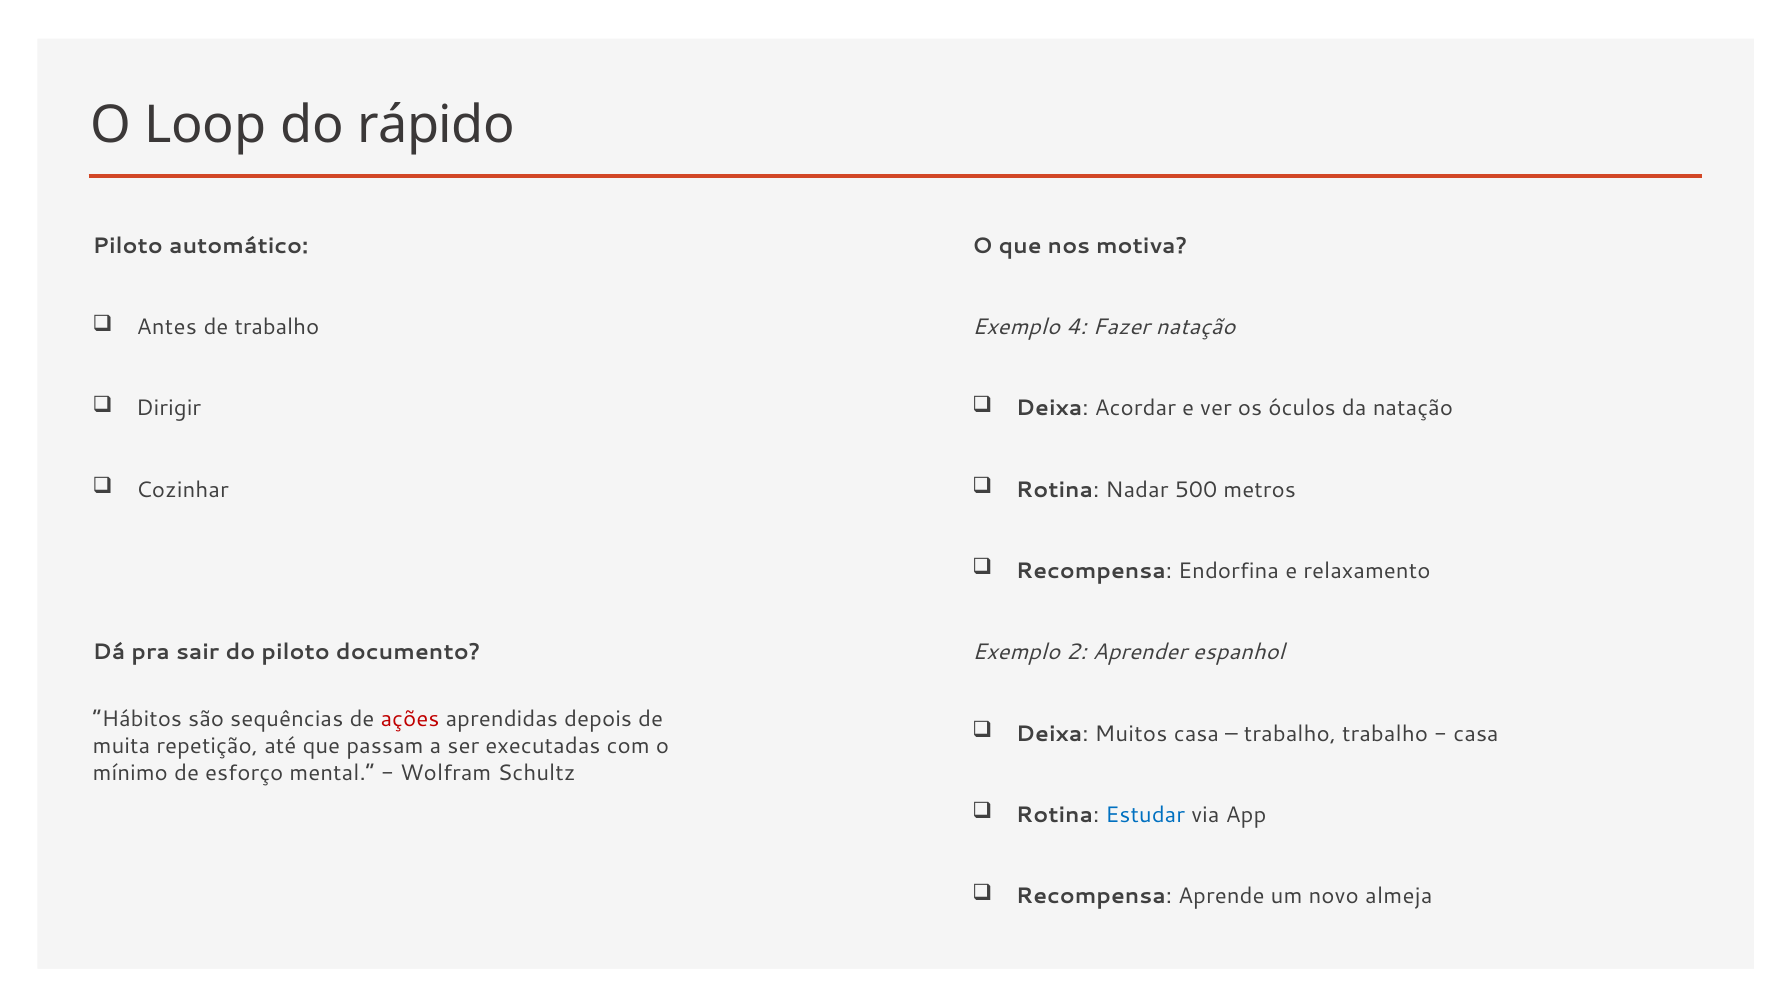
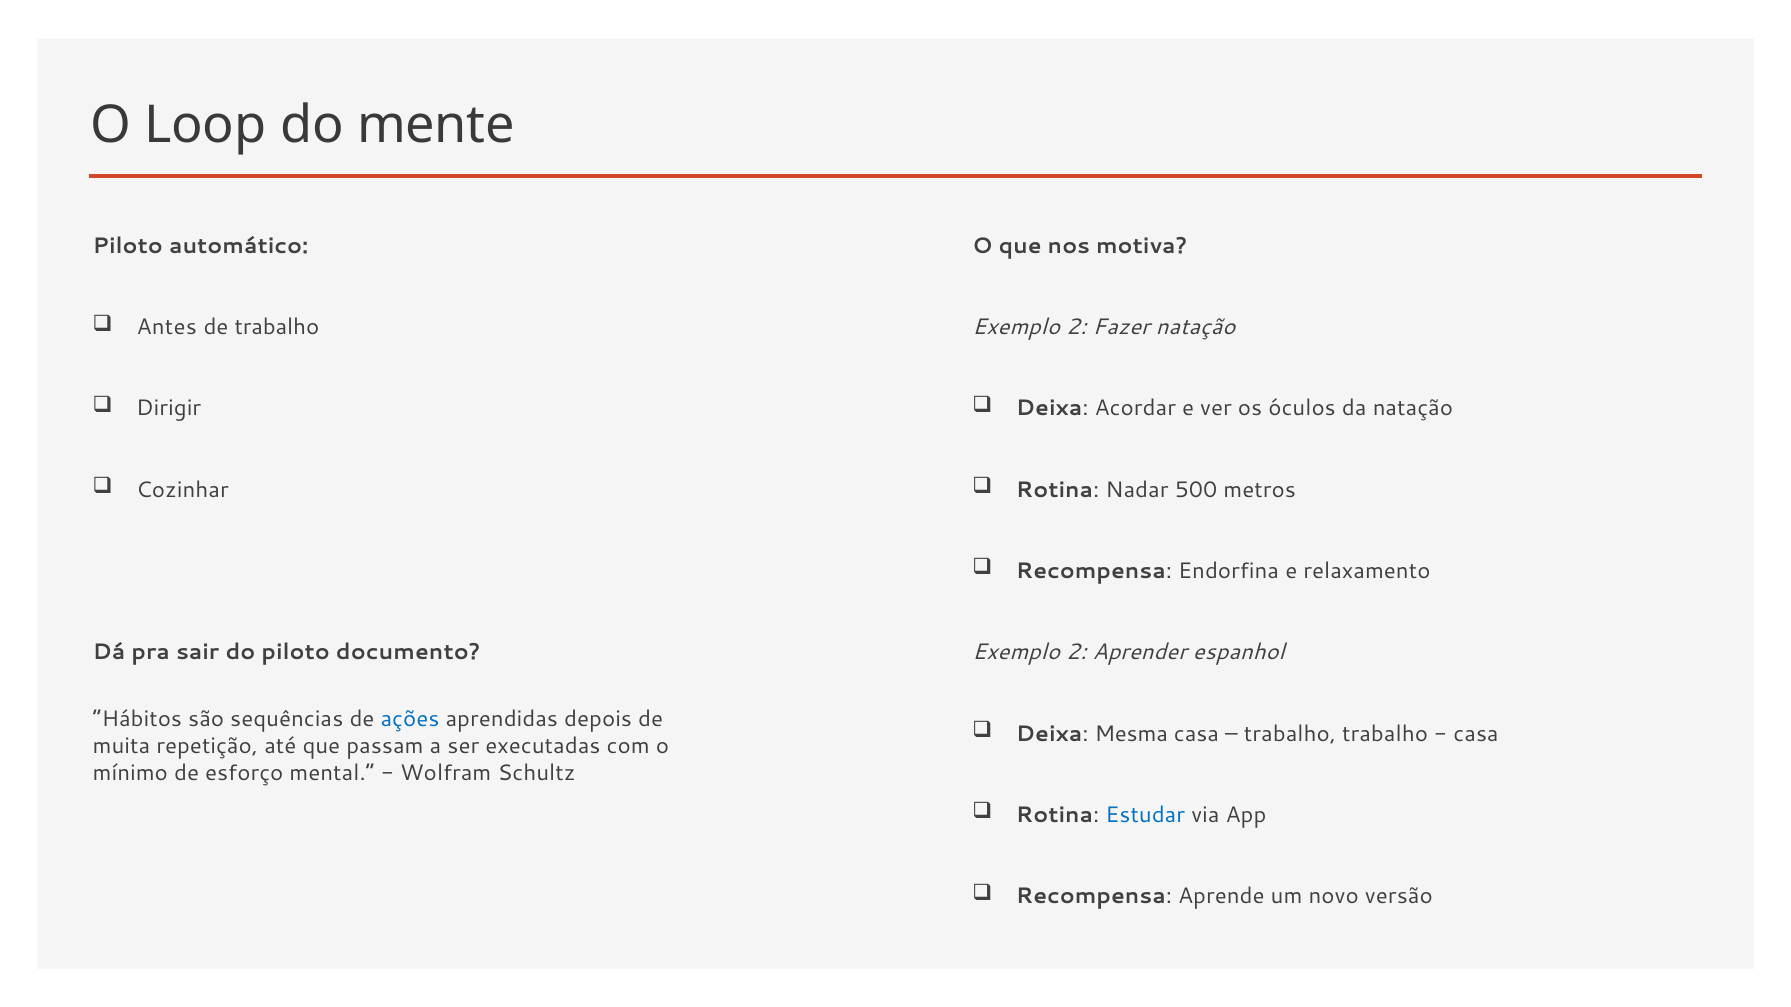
rápido: rápido -> mente (436, 125)
4: 4 -> 2 (1076, 327)
ações colour: red -> blue (410, 720)
Muitos: Muitos -> Mesma (1131, 734)
almeja: almeja -> versão (1399, 897)
